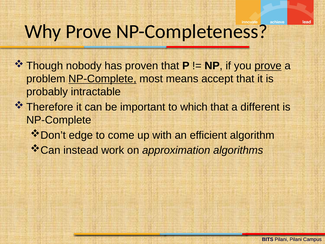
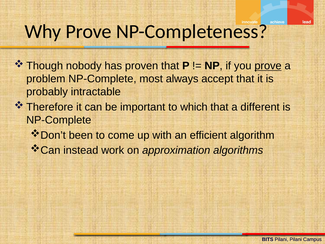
NP-Complete underline: present -> none (102, 79)
means: means -> always (182, 79)
edge: edge -> been (81, 135)
